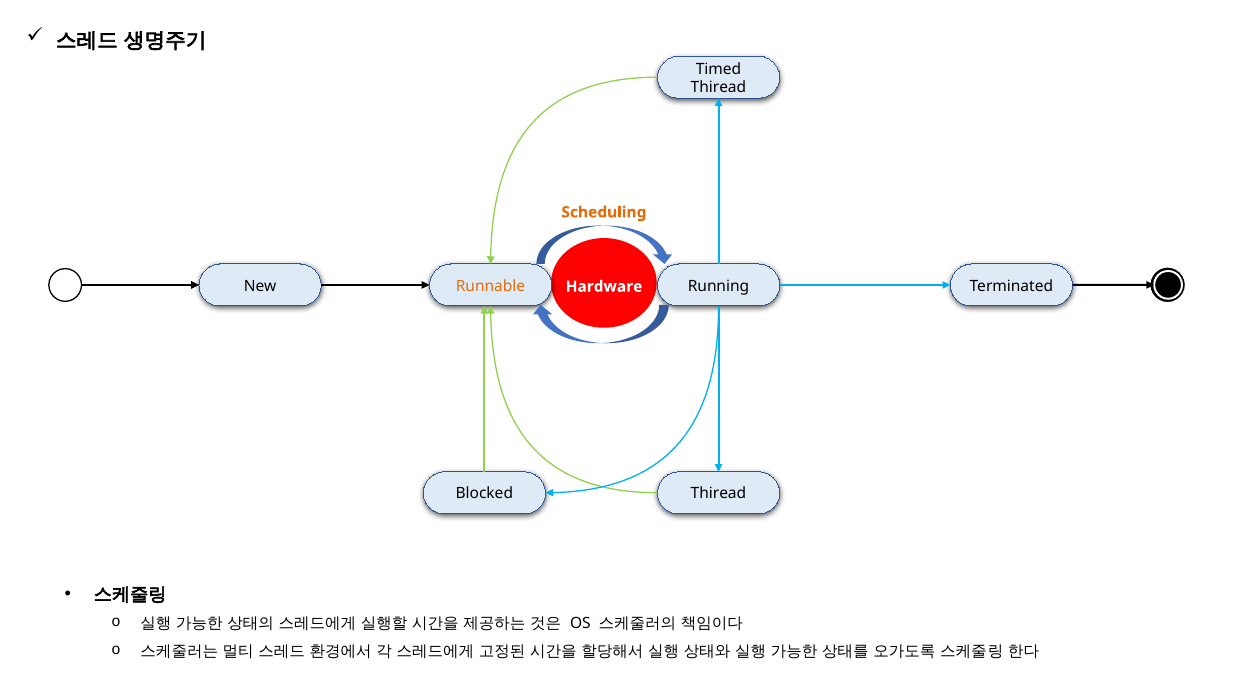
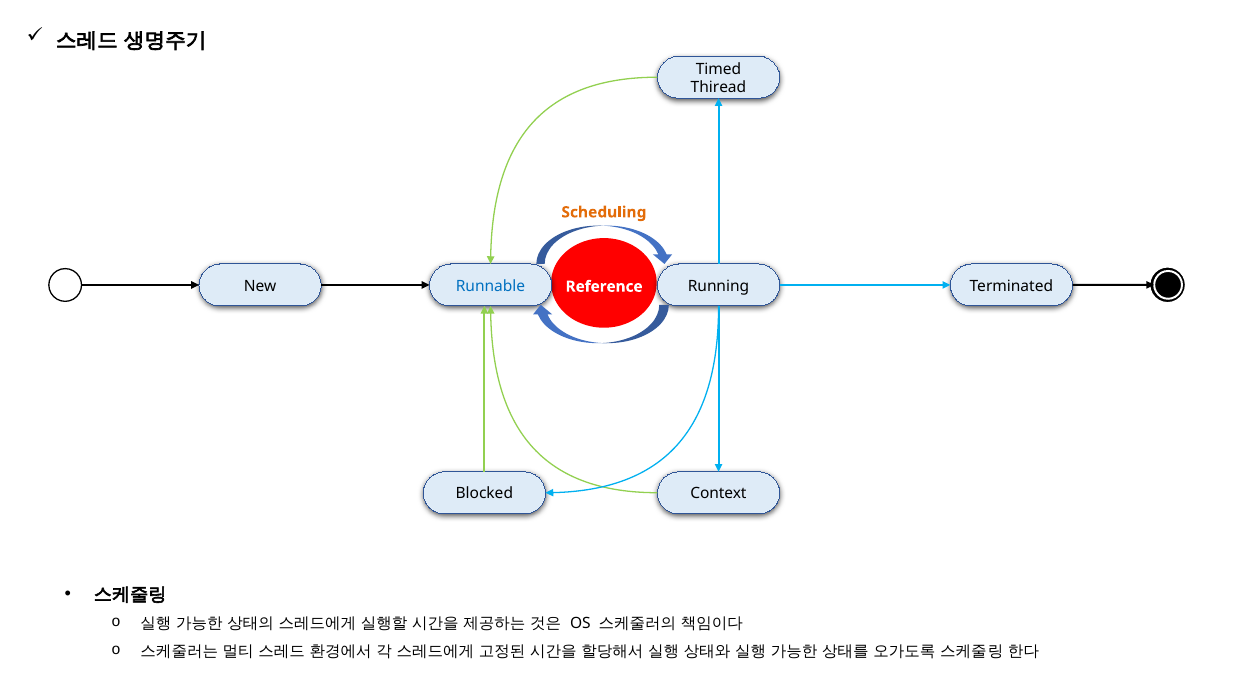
Runnable colour: orange -> blue (491, 286)
Hardware: Hardware -> Reference (604, 286)
Blocked Thiread: Thiread -> Context (719, 494)
